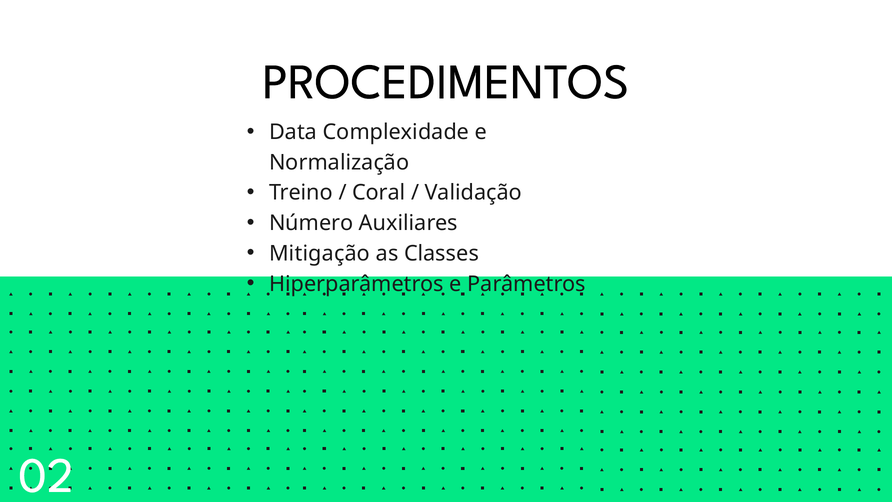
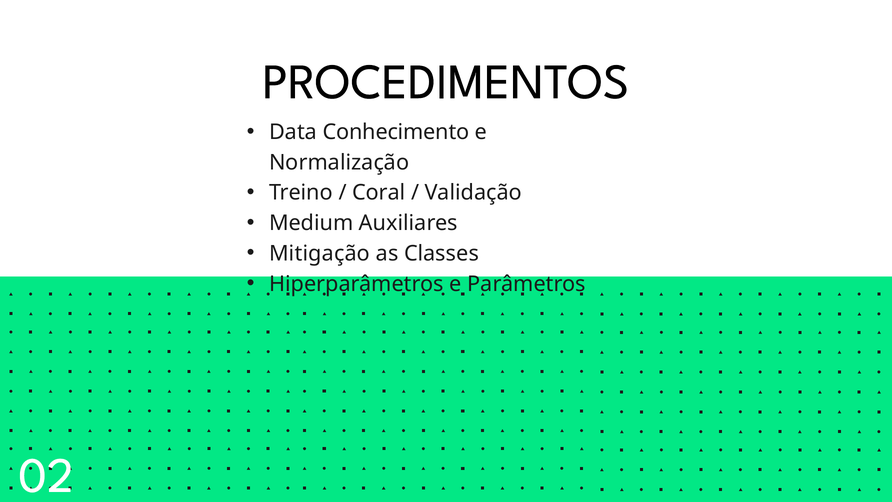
Complexidade: Complexidade -> Conhecimento (396, 132)
Número: Número -> Medium (311, 223)
